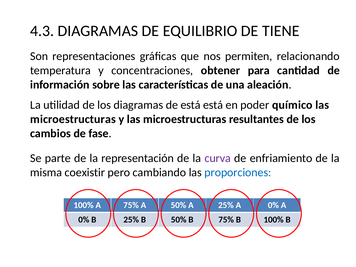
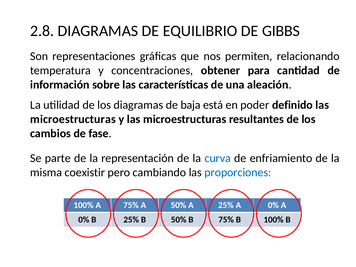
4.3: 4.3 -> 2.8 (42, 31)
TIENE: TIENE -> GIBBS (281, 31)
de está: está -> baja (191, 105)
químico: químico -> definido (292, 105)
curva colour: purple -> blue (218, 158)
